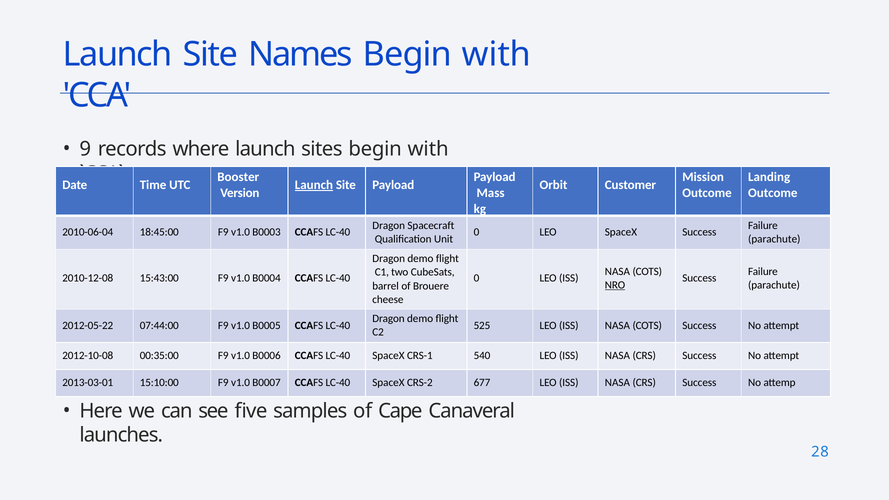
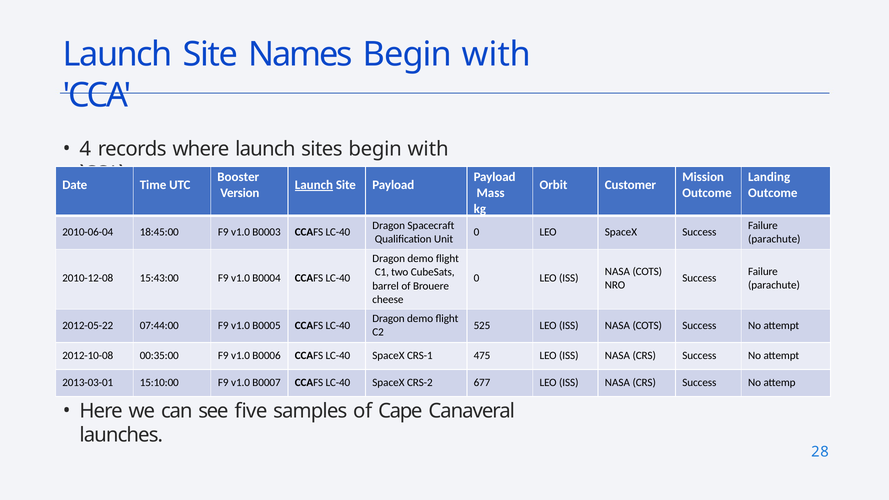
9: 9 -> 4 (85, 149)
NRO underline: present -> none (615, 285)
540: 540 -> 475 (482, 356)
